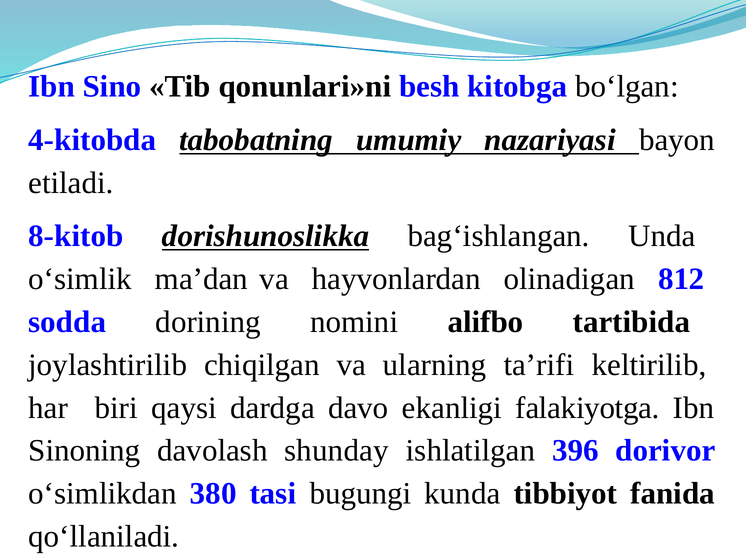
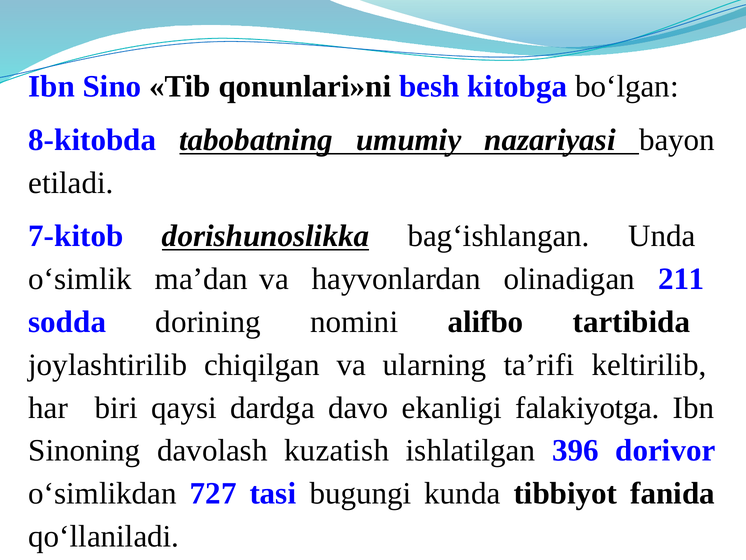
4-kitobda: 4-kitobda -> 8-kitobda (92, 140)
8-kitob: 8-kitob -> 7-kitob (76, 236)
812: 812 -> 211 (681, 279)
shunday: shunday -> kuzatish (337, 450)
380: 380 -> 727 (213, 493)
